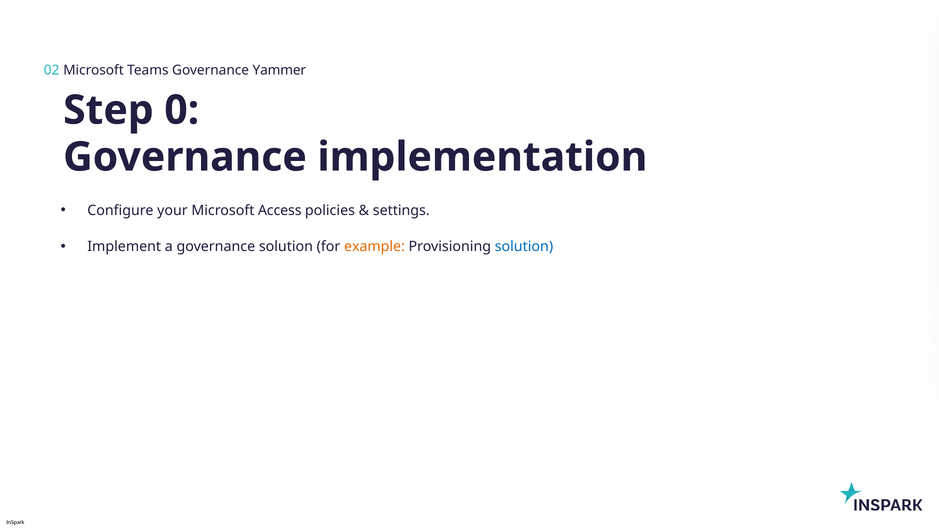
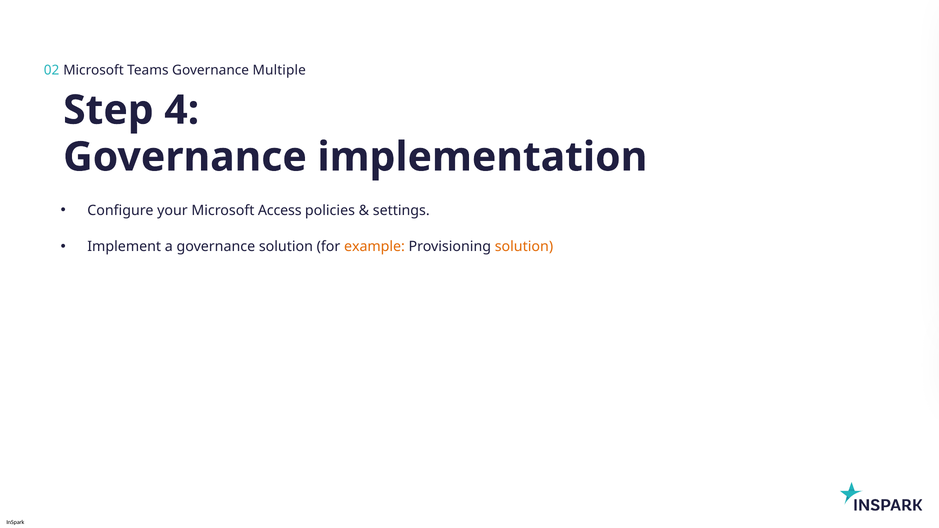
Yammer: Yammer -> Multiple (279, 70)
0: 0 -> 4 (182, 110)
solution colour: blue -> orange (524, 247)
